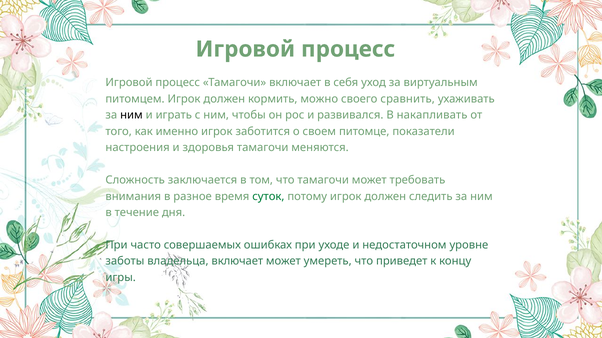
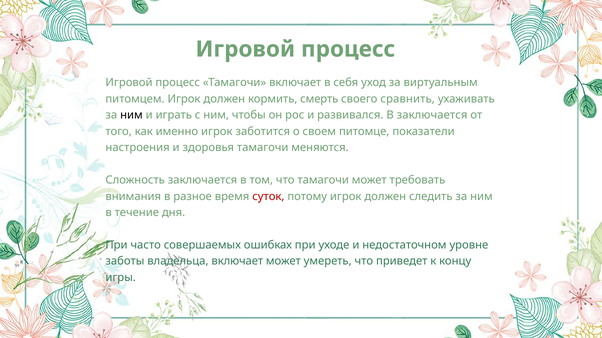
можно: можно -> смерть (319, 99)
В накапливать: накапливать -> заключается (432, 115)
суток colour: green -> red (268, 197)
